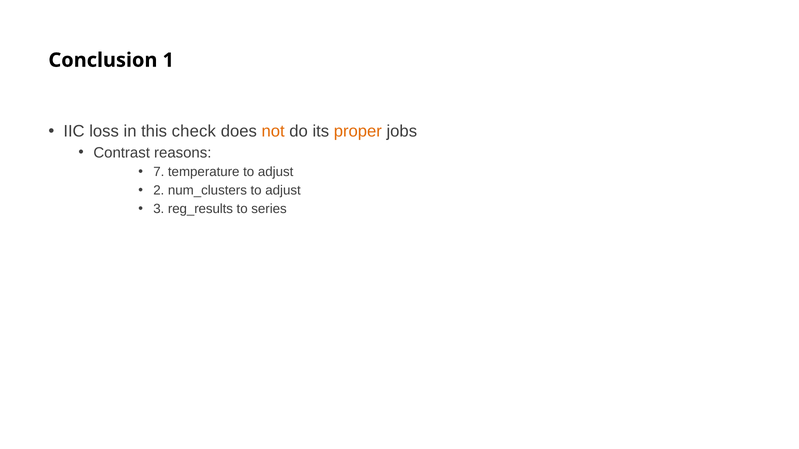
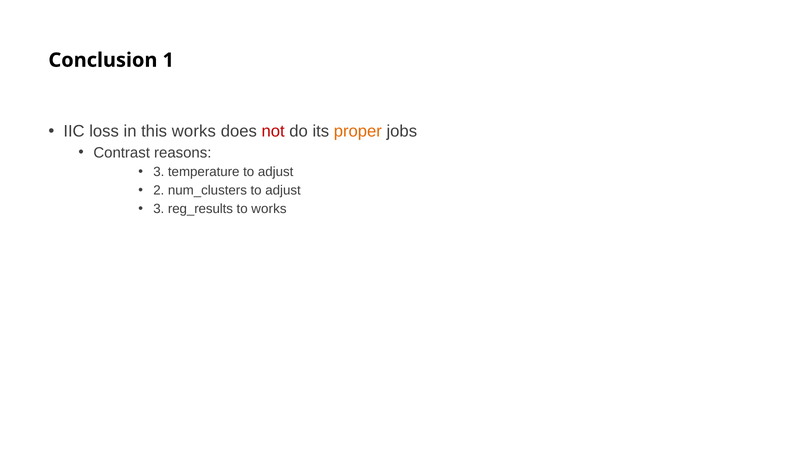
this check: check -> works (194, 132)
not colour: orange -> red (273, 132)
7: 7 -> 3 (159, 172)
to series: series -> works (269, 209)
